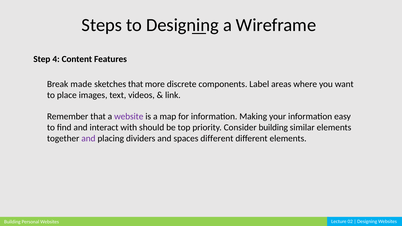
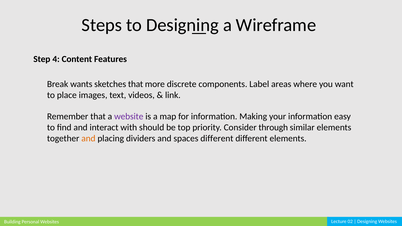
made: made -> wants (81, 84)
Consider building: building -> through (273, 128)
and colour: purple -> orange (88, 139)
